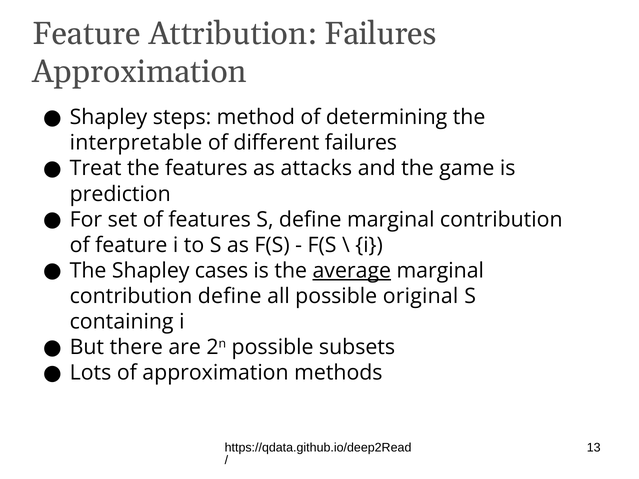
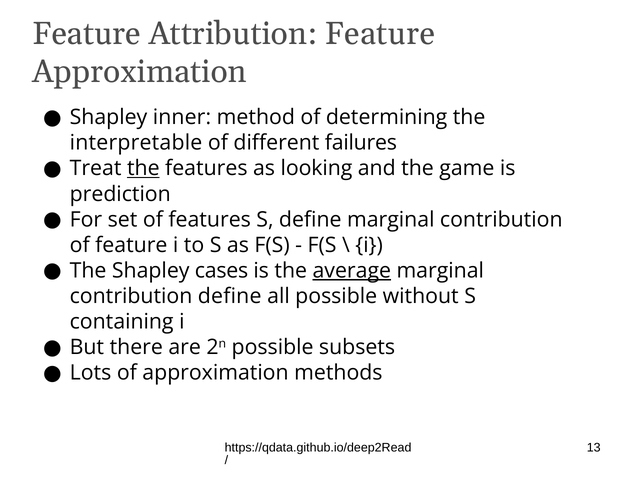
Attribution Failures: Failures -> Feature (380, 34)
steps: steps -> inner (182, 117)
the underline: none -> present (143, 169)
attacks: attacks -> looking (316, 169)
original: original -> without (421, 296)
